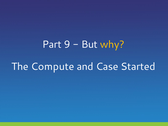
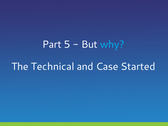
9: 9 -> 5 (67, 44)
why colour: yellow -> light blue (112, 44)
Compute: Compute -> Technical (53, 67)
